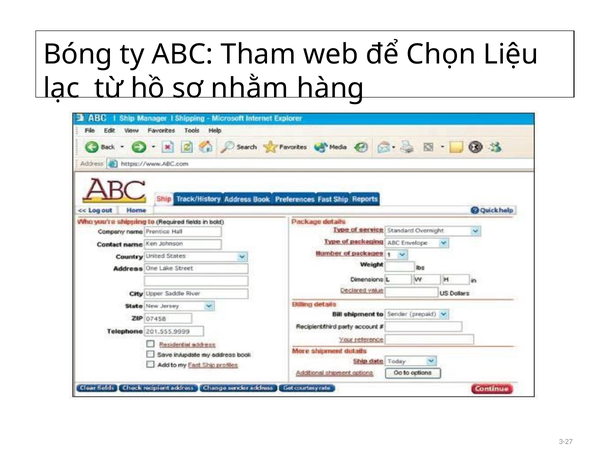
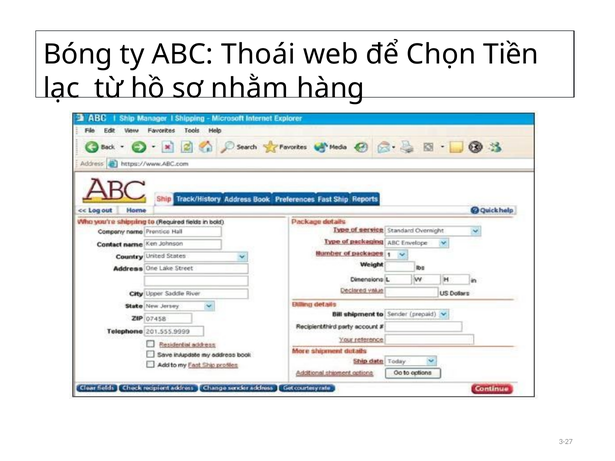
Tham: Tham -> Thoái (258, 55)
Liệu: Liệu -> Tiền (511, 55)
